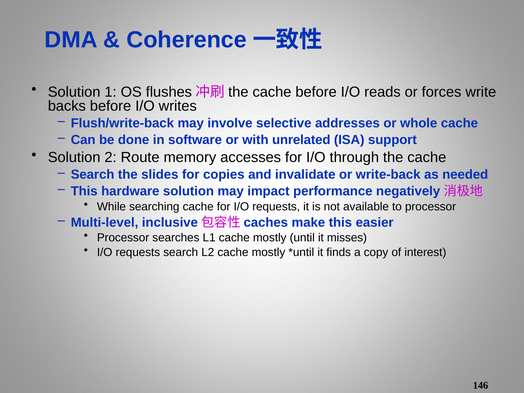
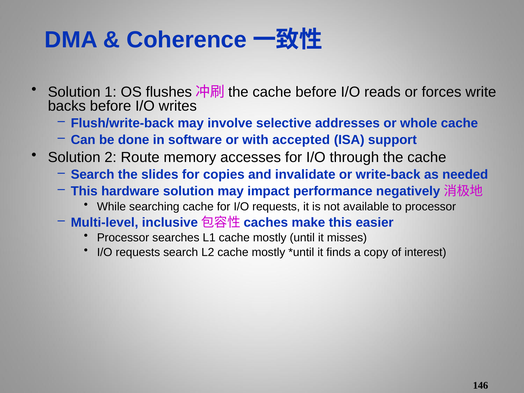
unrelated: unrelated -> accepted (301, 140)
